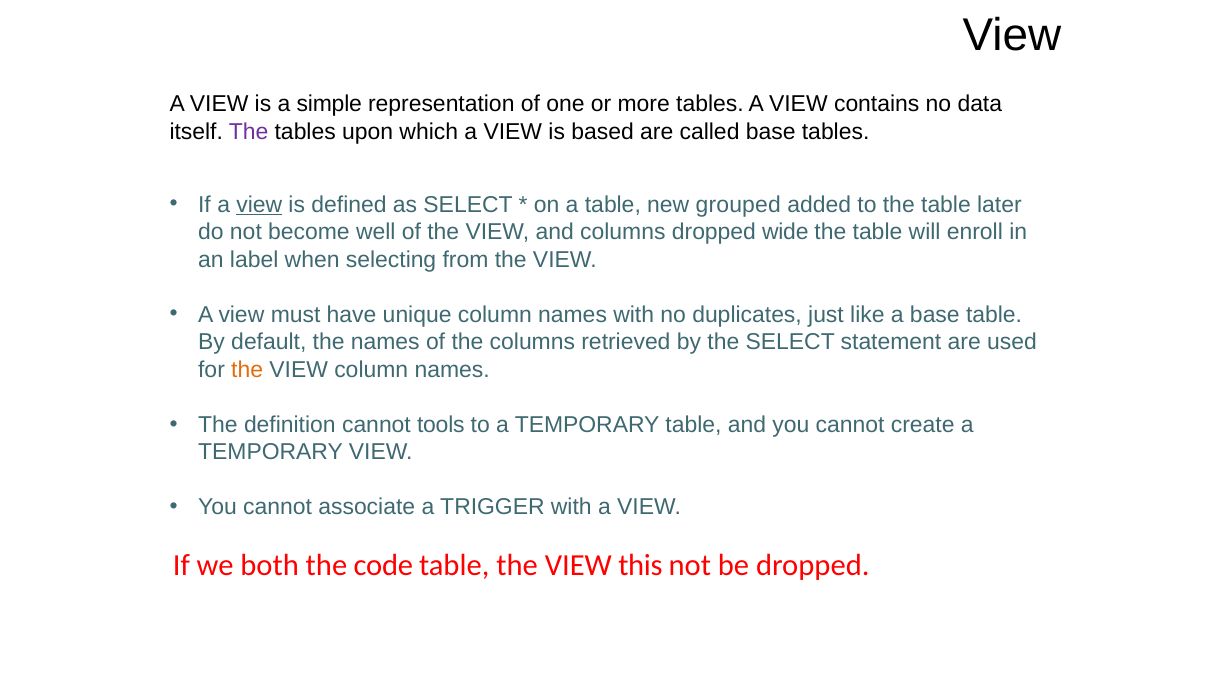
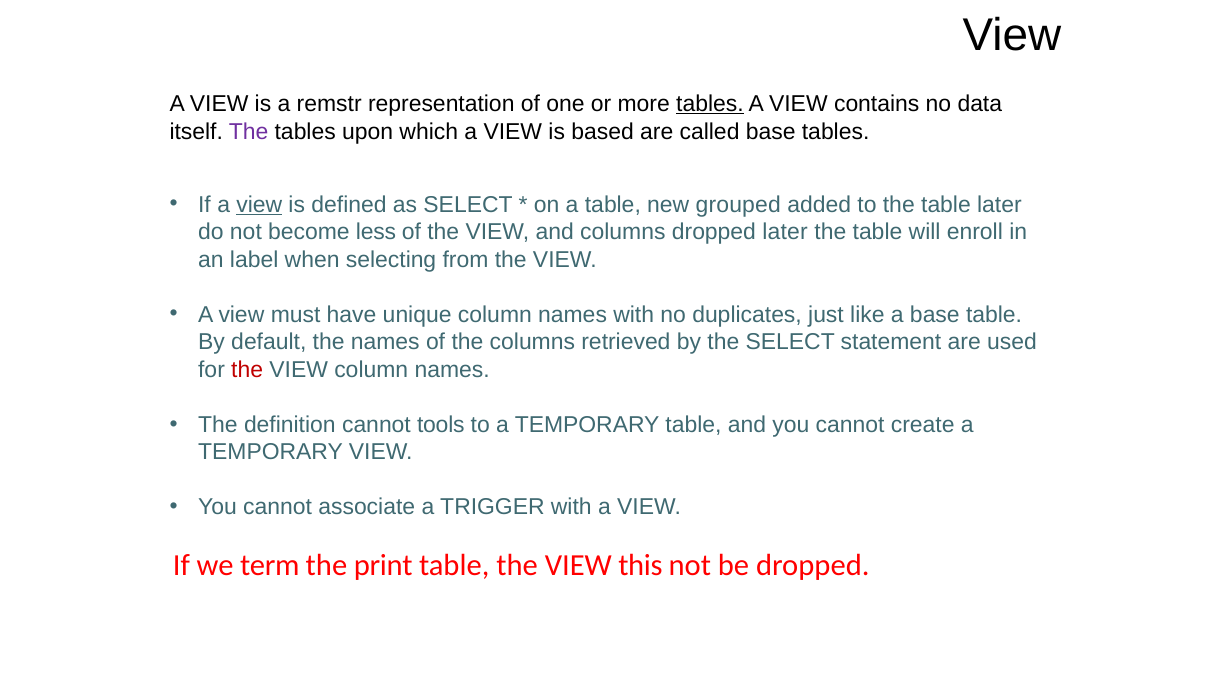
simple: simple -> remstr (329, 104)
tables underline: none -> present (710, 104)
well: well -> less (376, 232)
dropped wide: wide -> later (785, 232)
the colour: orange -> red (247, 370)
both: both -> term (270, 566)
code: code -> print (383, 566)
